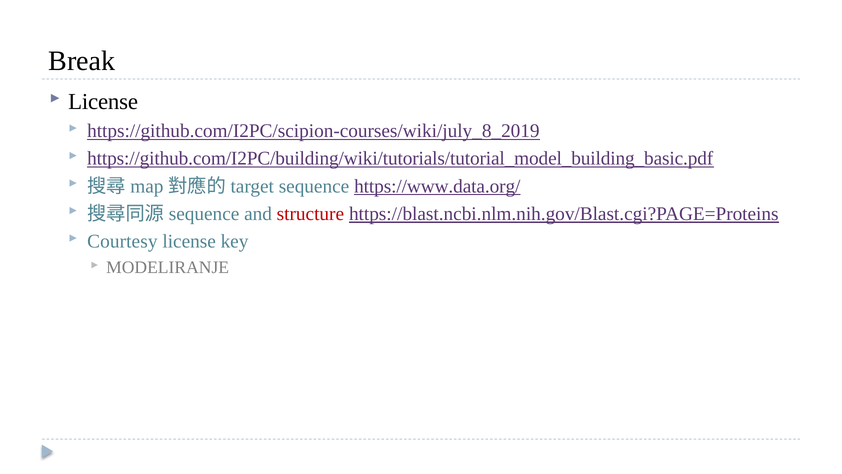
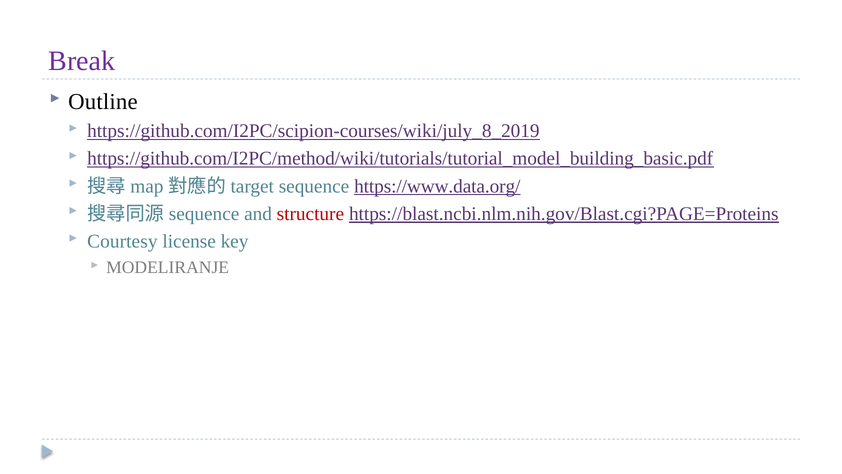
Break colour: black -> purple (82, 61)
License: License -> Outline (103, 102)
https://github.com/I2PC/building/wiki/tutorials/tutorial_model_building_basic.pdf: https://github.com/I2PC/building/wiki/tutorials/tutorial_model_building_basic.pdf -> https://github.com/I2PC/method/wiki/tutorials/tutorial_model_building_basic.pdf (400, 158)
